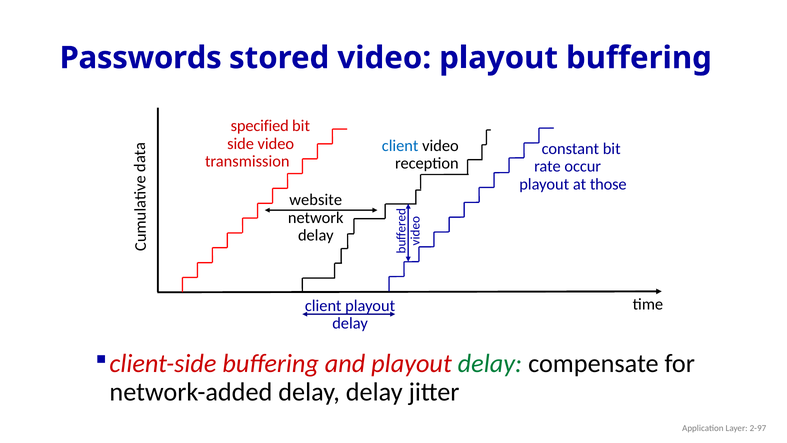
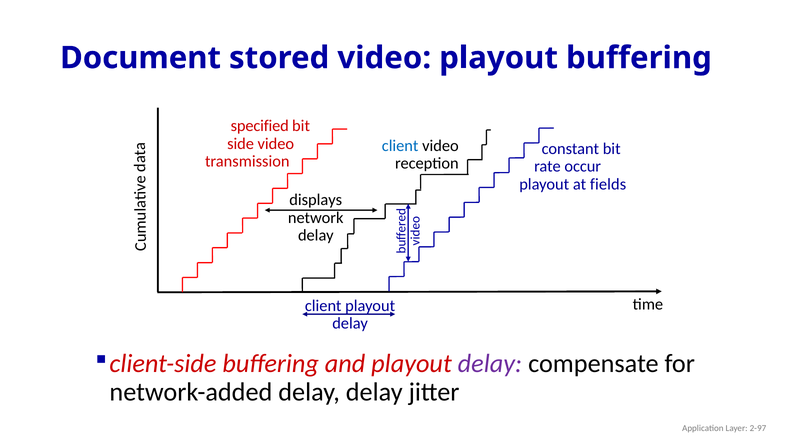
Passwords: Passwords -> Document (140, 58)
those: those -> fields (608, 184)
website: website -> displays (316, 200)
delay colour: green -> purple (490, 363)
